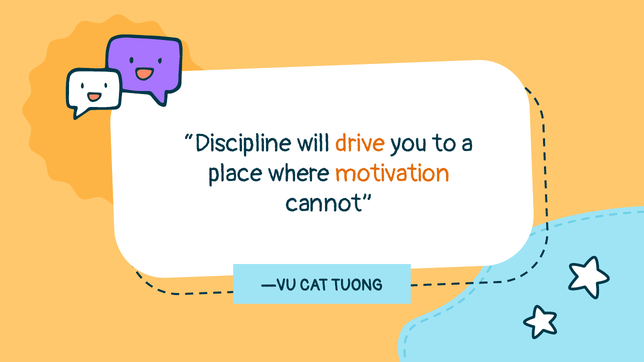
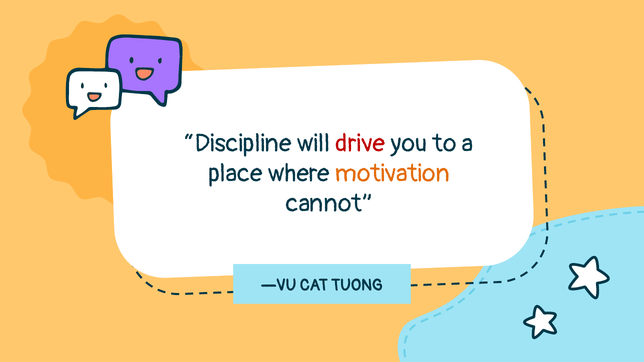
drive colour: orange -> red (360, 144)
